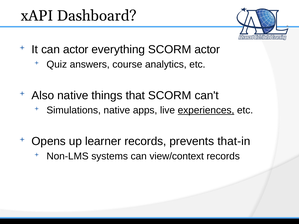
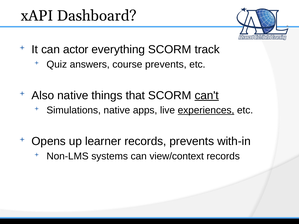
SCORM actor: actor -> track (207, 50)
course analytics: analytics -> prevents (166, 64)
can't underline: none -> present (207, 96)
that-in: that-in -> with-in (234, 141)
